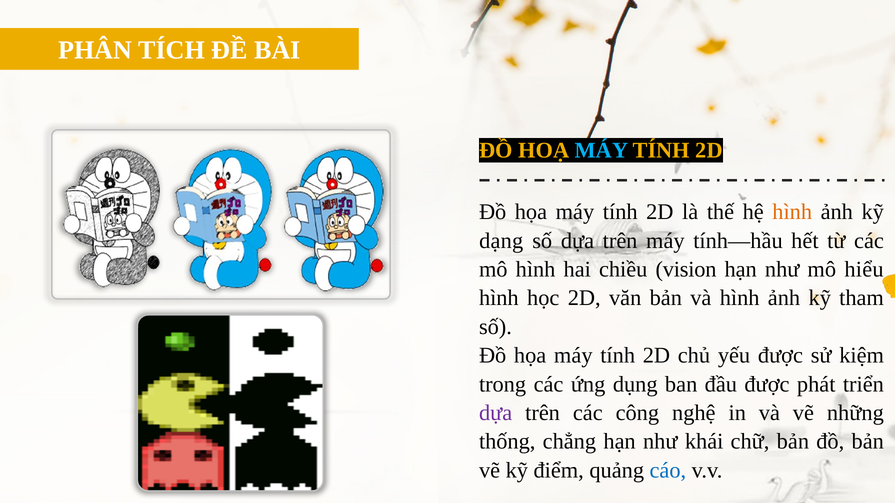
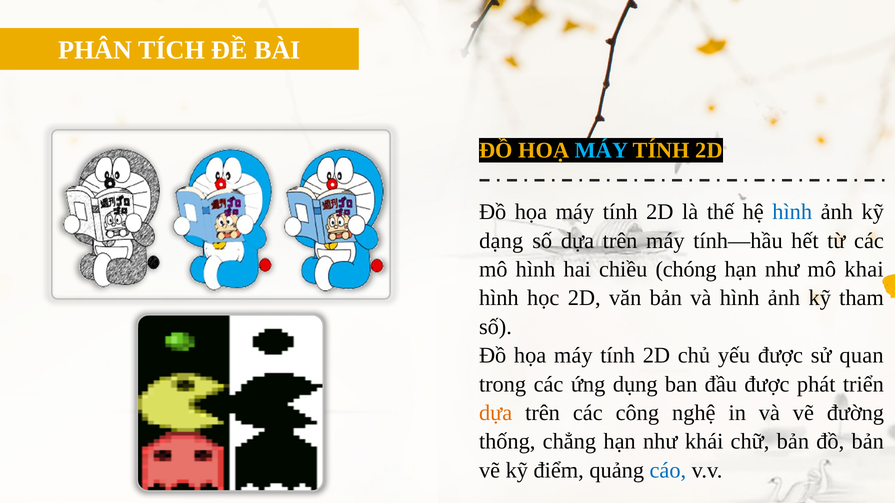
hình colour: orange -> blue (792, 212)
vision: vision -> chóng (686, 270)
hiểu: hiểu -> khai (864, 270)
kiệm: kiệm -> quan (862, 356)
dựa colour: purple -> orange (496, 413)
những: những -> đường (855, 413)
